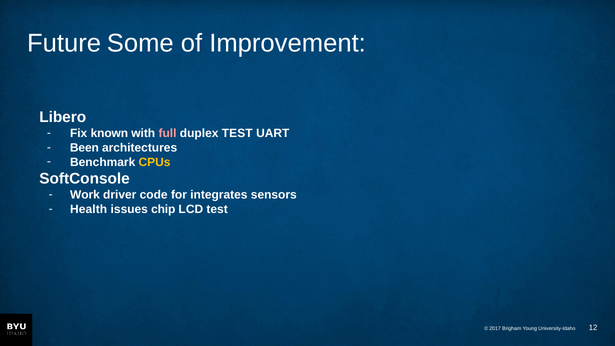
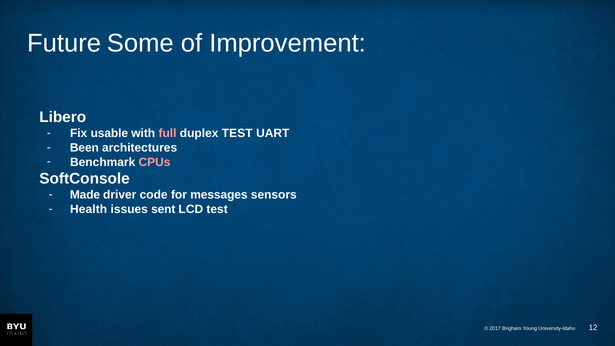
known: known -> usable (109, 133)
CPUs colour: yellow -> pink (155, 162)
Work: Work -> Made (85, 195)
integrates: integrates -> messages (219, 195)
chip: chip -> sent (163, 209)
